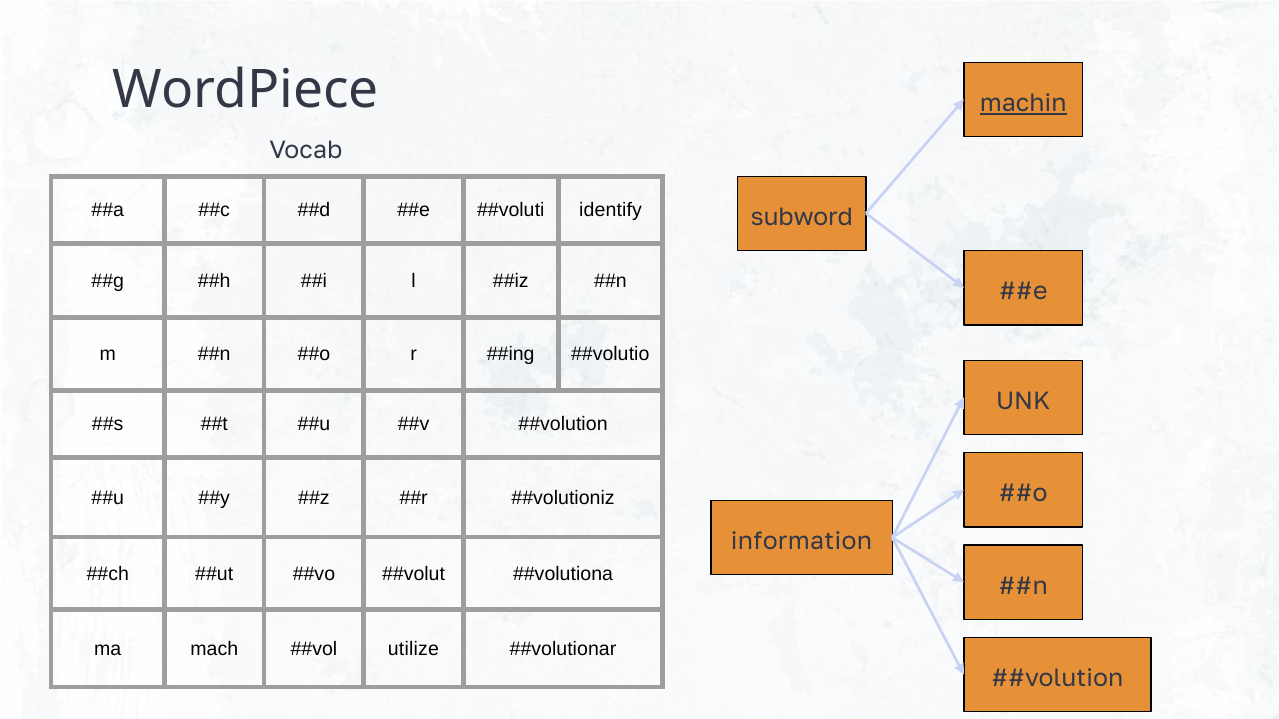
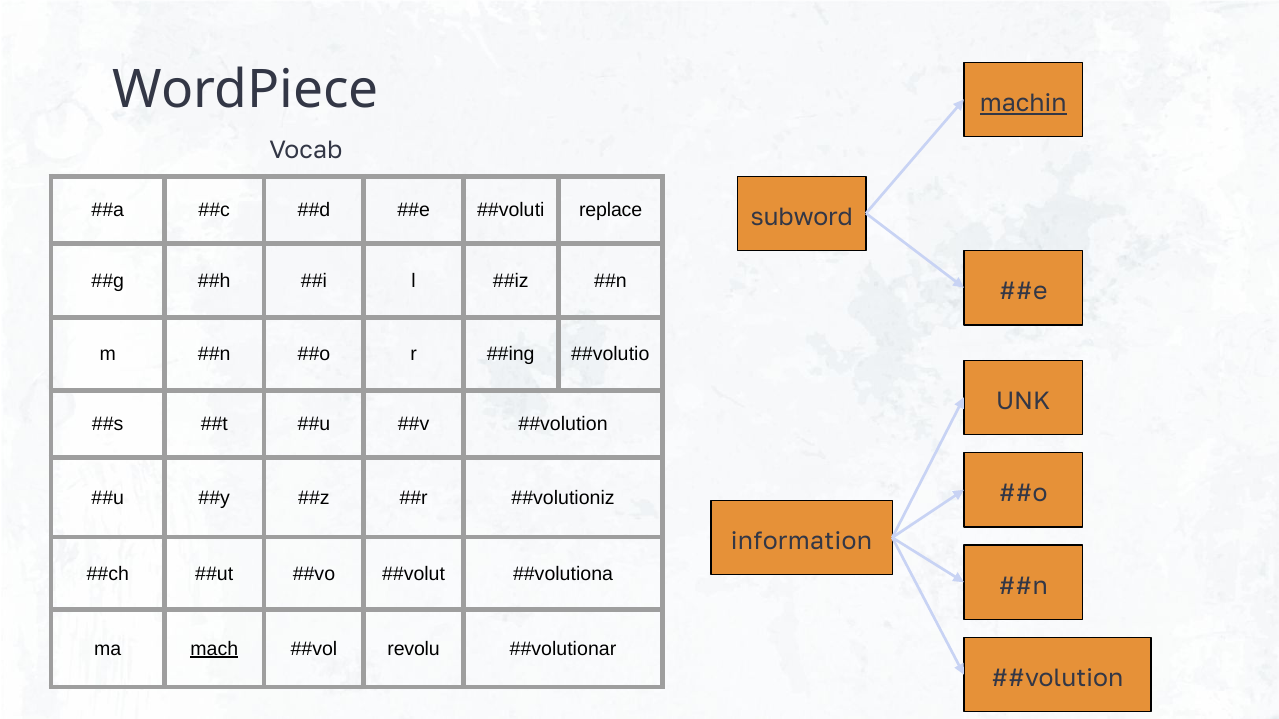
identify: identify -> replace (611, 210)
mach underline: none -> present (214, 649)
utilize: utilize -> revolu (414, 649)
